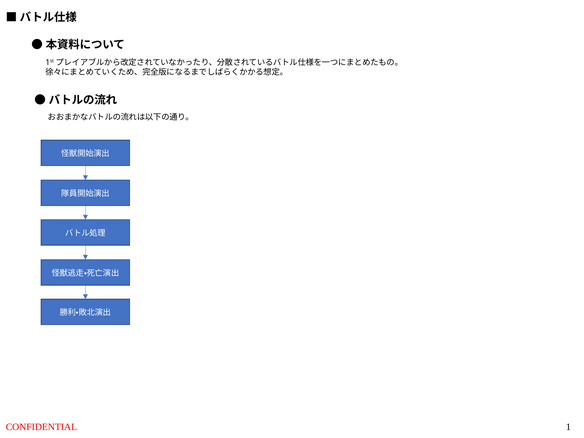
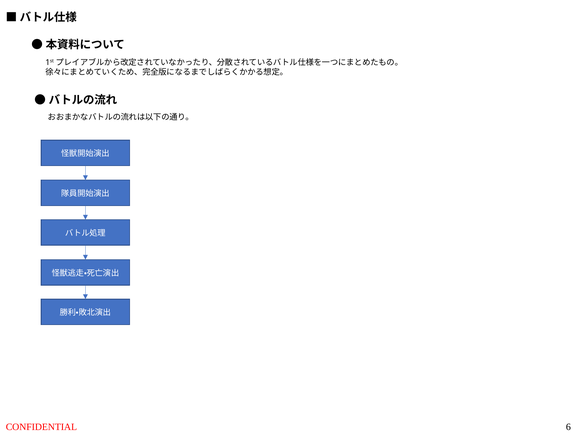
1: 1 -> 6 (568, 427)
